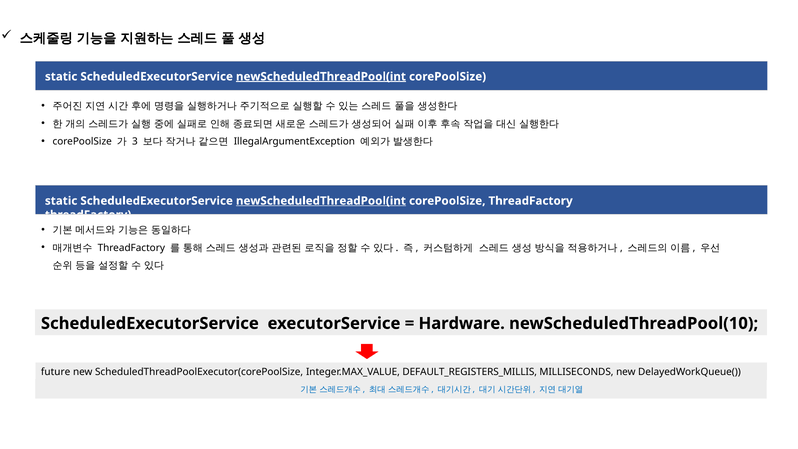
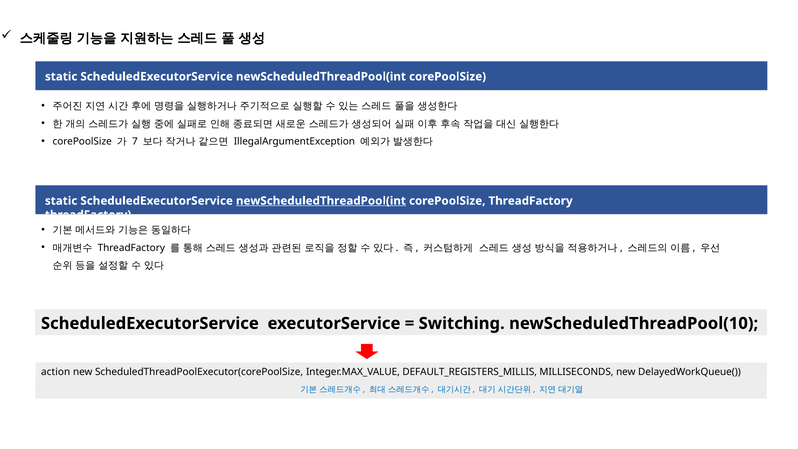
newScheduledThreadPool(int underline: present -> none (321, 77)
3: 3 -> 7 (135, 142)
Hardware: Hardware -> Switching (462, 323)
future: future -> action (56, 372)
